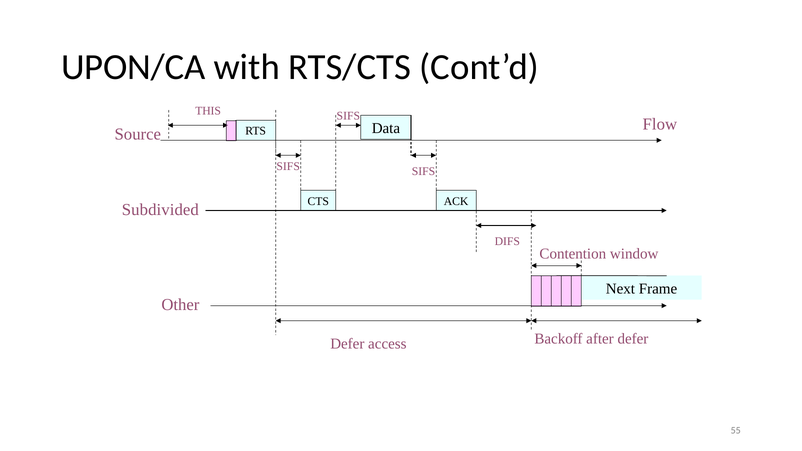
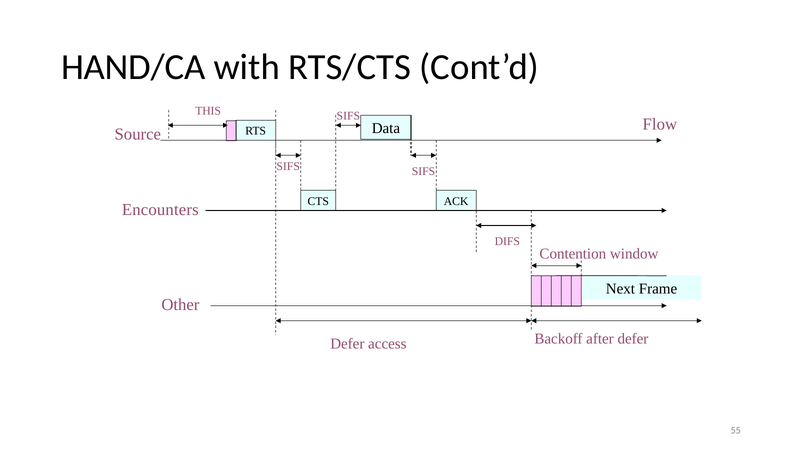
UPON/CA: UPON/CA -> HAND/CA (133, 67)
Subdivided: Subdivided -> Encounters (160, 210)
